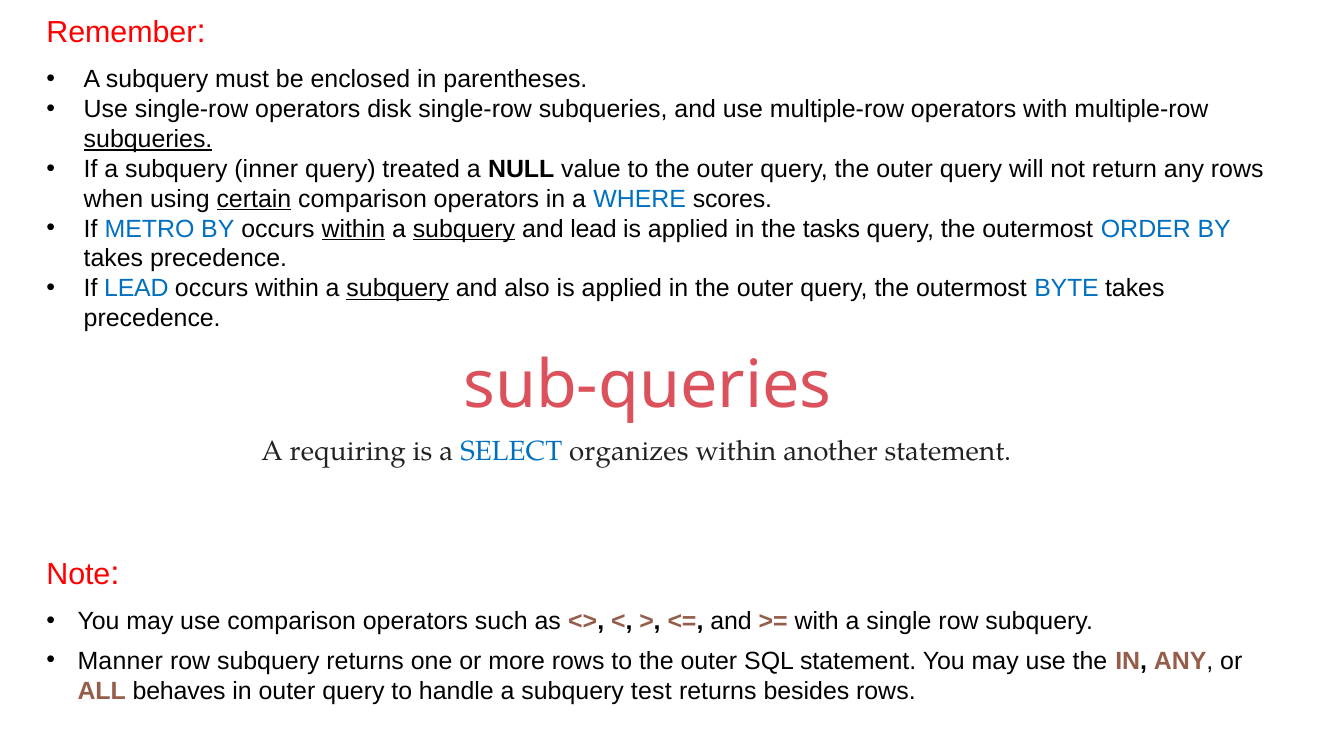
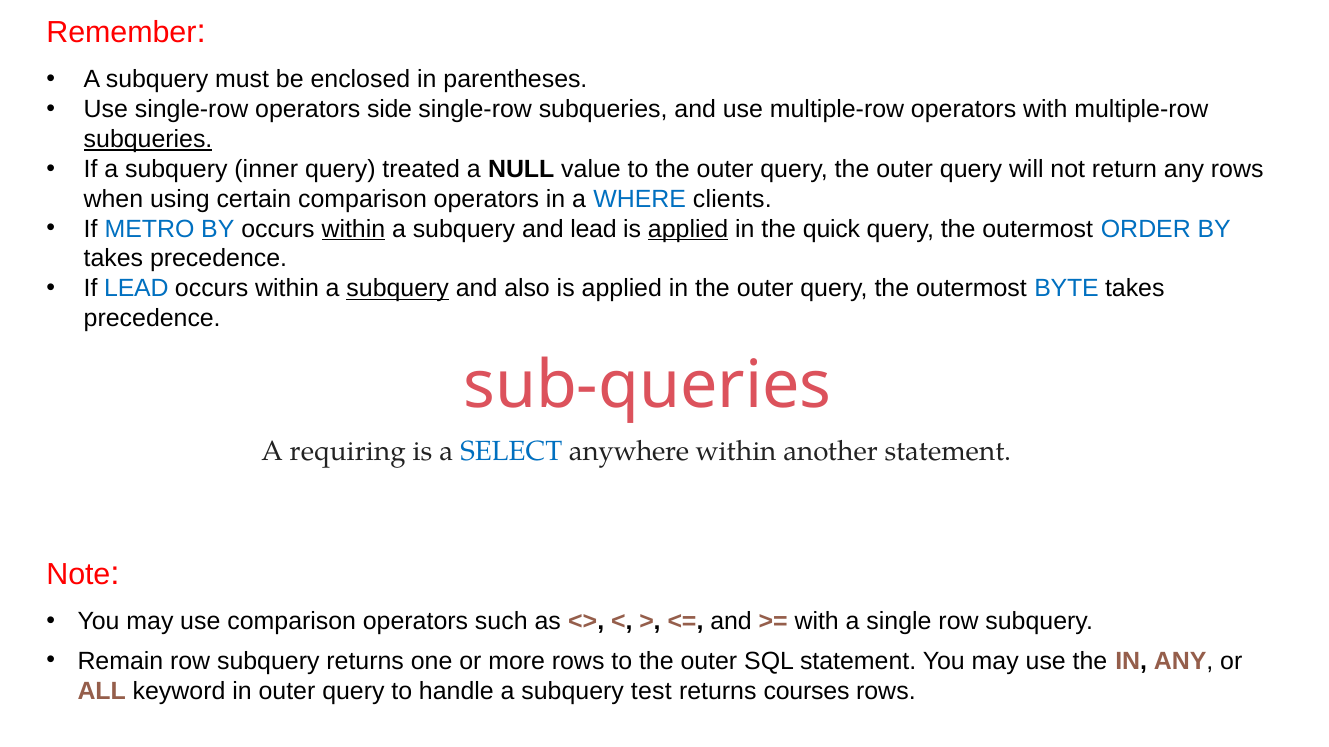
disk: disk -> side (390, 109)
certain underline: present -> none (254, 199)
scores: scores -> clients (732, 199)
subquery underline: present -> none (464, 229)
applied underline: none -> present (688, 229)
tasks: tasks -> quick (832, 229)
organizes: organizes -> anywhere (629, 452)
Manner: Manner -> Remain (120, 661)
behaves: behaves -> keyword (179, 691)
besides: besides -> courses (807, 691)
